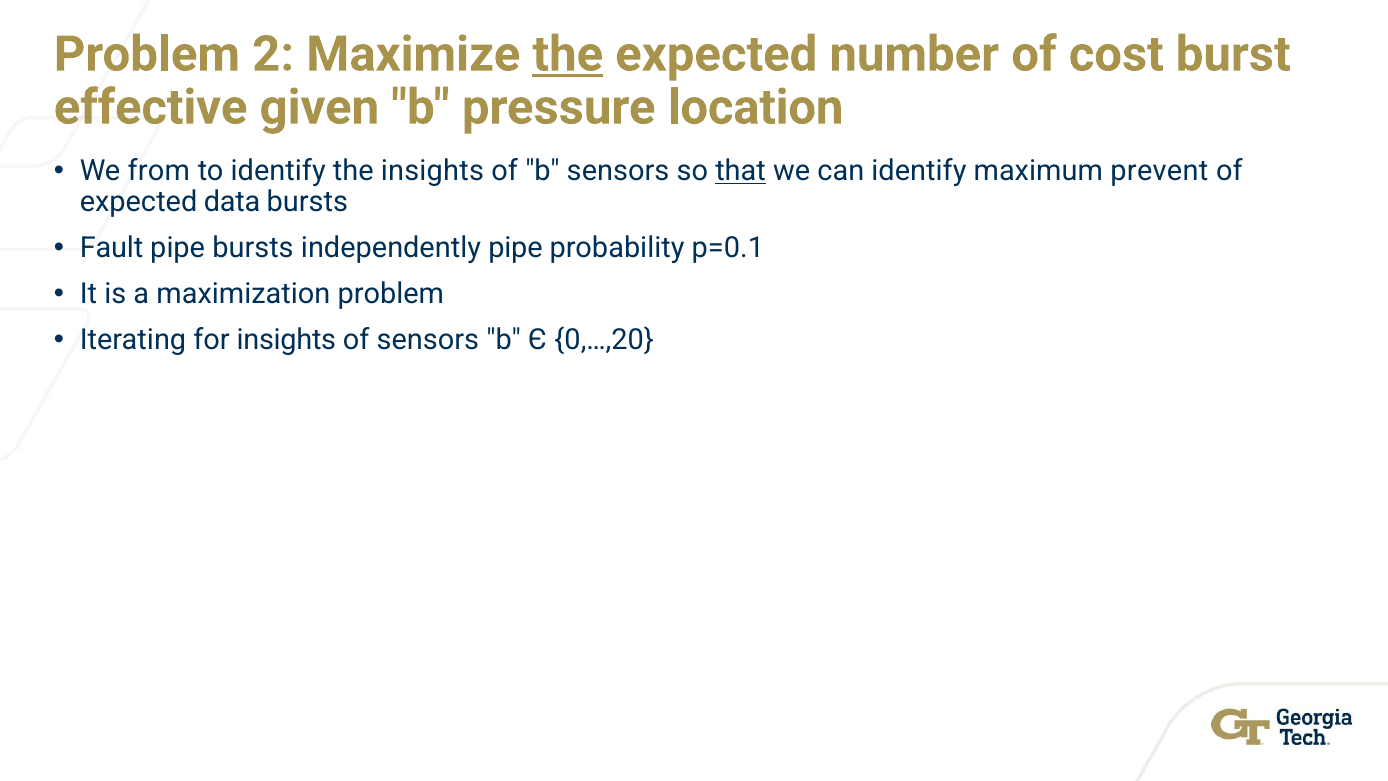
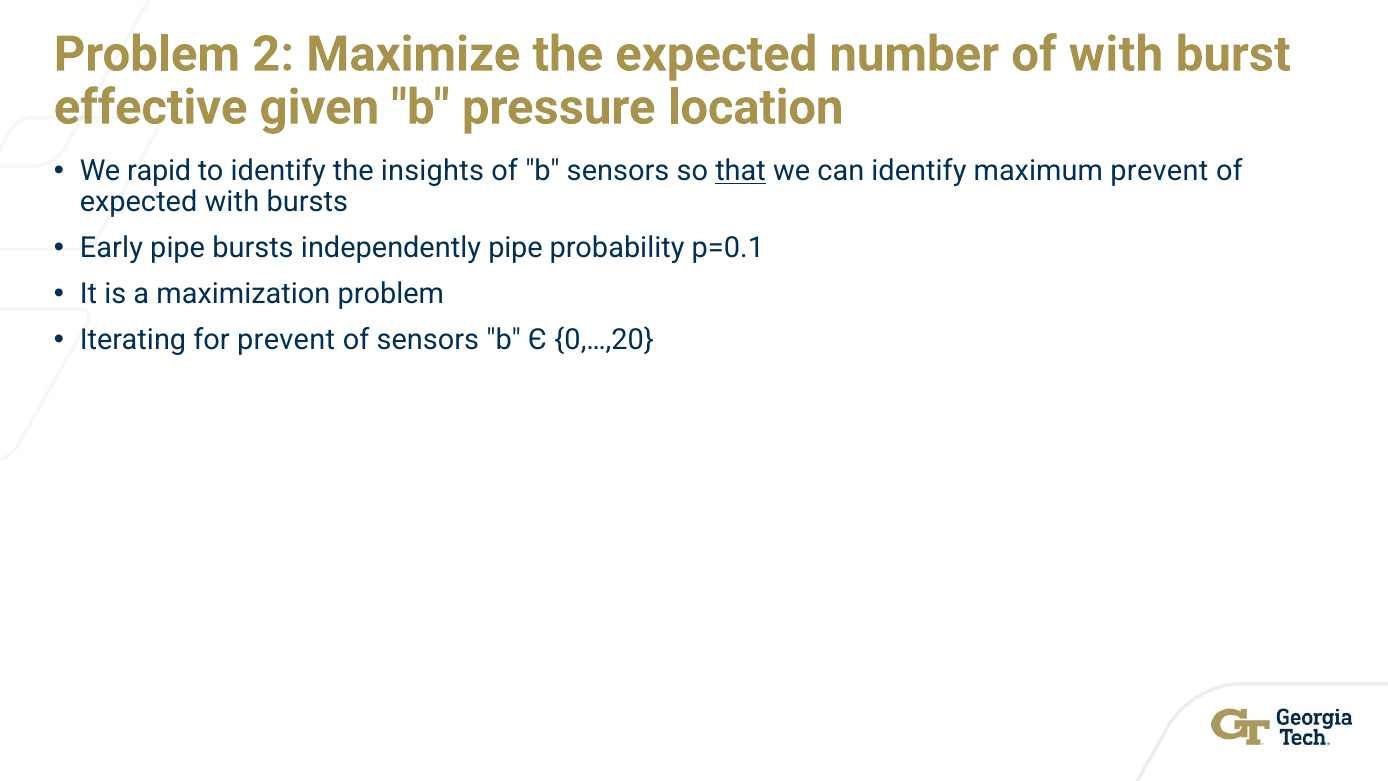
the underline: present -> none (568, 54)
of cost: cost -> with (1116, 54)
from: from -> rapid (159, 171)
expected data: data -> with (232, 202)
Fault: Fault -> Early (111, 248)
for insights: insights -> prevent (286, 340)
